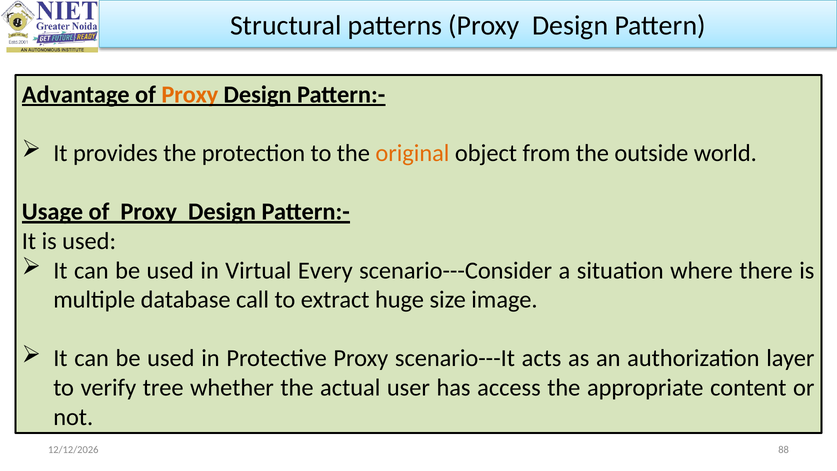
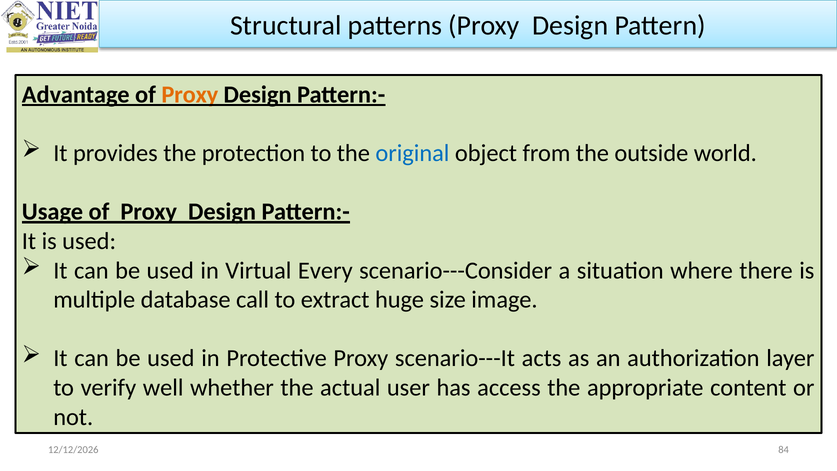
original colour: orange -> blue (412, 153)
tree: tree -> well (163, 388)
88: 88 -> 84 (784, 450)
